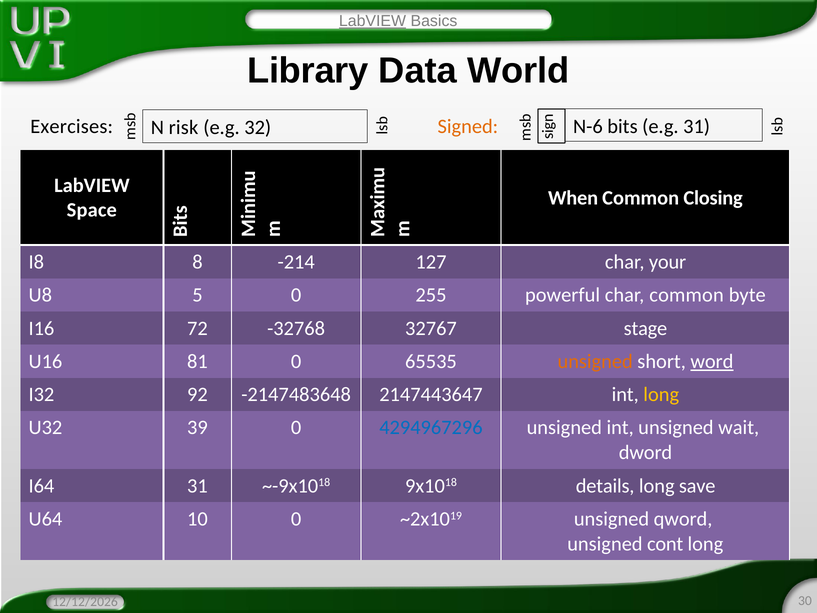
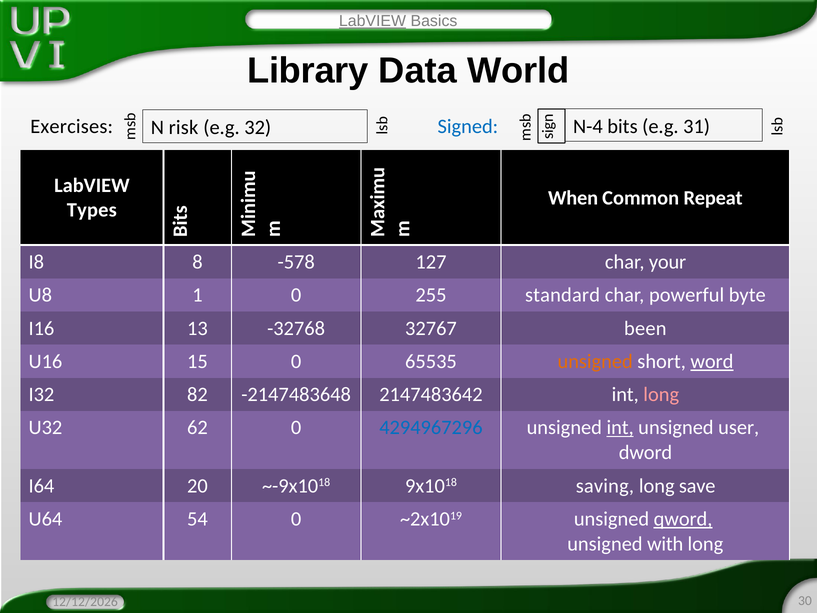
Signed colour: orange -> blue (468, 127)
N-6: N-6 -> N-4 (588, 127)
Closing: Closing -> Repeat (713, 198)
Space: Space -> Types (92, 210)
-214: -214 -> -578 (296, 262)
5: 5 -> 1 (197, 295)
powerful: powerful -> standard (563, 295)
char common: common -> powerful (687, 295)
72: 72 -> 13 (197, 328)
stage: stage -> been (645, 328)
81: 81 -> 15 (197, 361)
92: 92 -> 82 (197, 394)
2147443647: 2147443647 -> 2147483642 (431, 394)
long colour: yellow -> pink (661, 394)
39: 39 -> 62 (197, 428)
int underline: none -> present (620, 428)
wait: wait -> user (739, 428)
I64 31: 31 -> 20 (197, 486)
details: details -> saving (605, 486)
10: 10 -> 54 (197, 519)
qword underline: none -> present (683, 519)
cont: cont -> with (665, 544)
